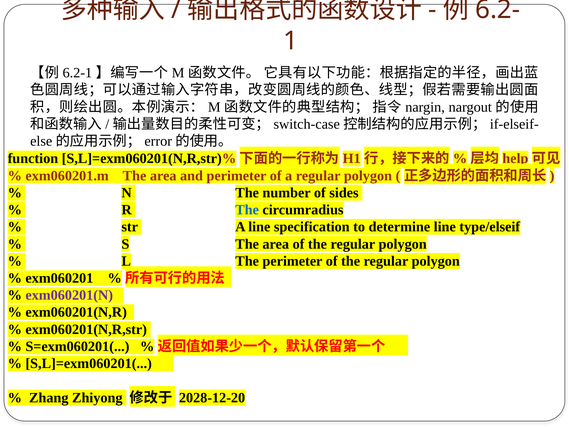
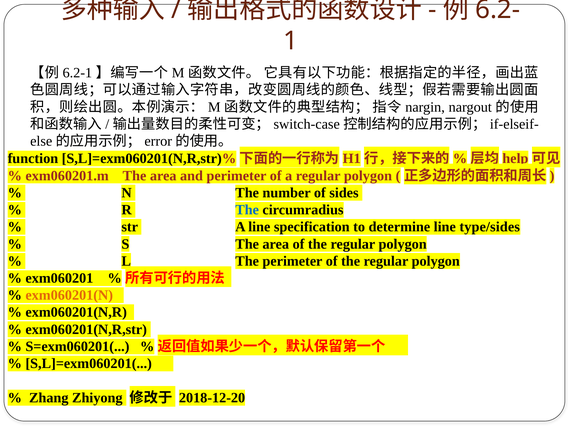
type/elseif: type/elseif -> type/sides (490, 227)
exm060201(N colour: purple -> orange (69, 295)
2028-12-20: 2028-12-20 -> 2018-12-20 (212, 397)
